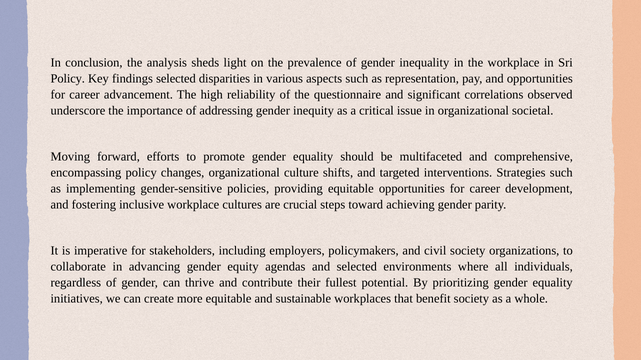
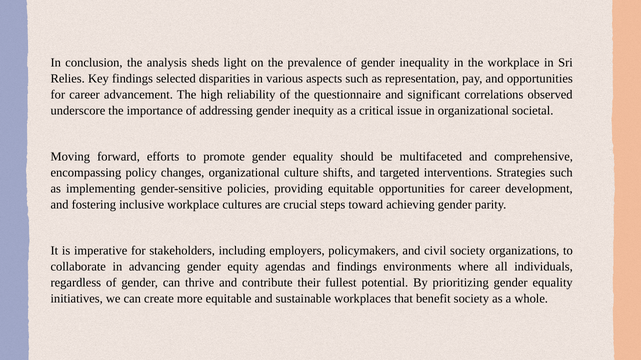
Policy: Policy -> Relies (68, 79)
and selected: selected -> findings (357, 267)
